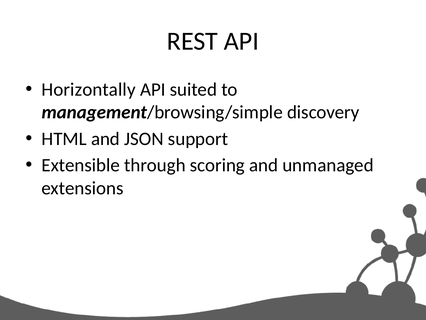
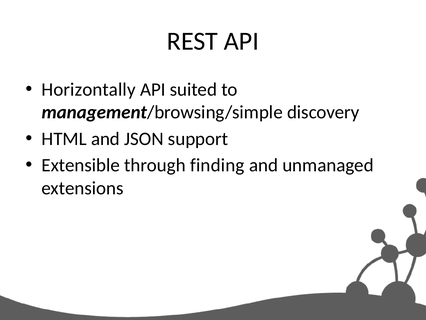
scoring: scoring -> finding (217, 165)
